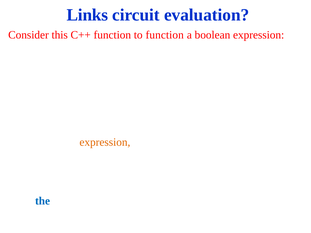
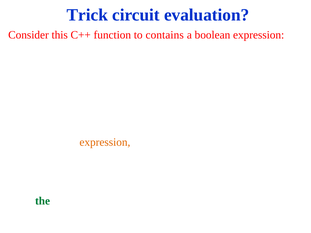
Links: Links -> Trick (87, 15)
to function: function -> contains (165, 35)
the colour: blue -> green (43, 201)
